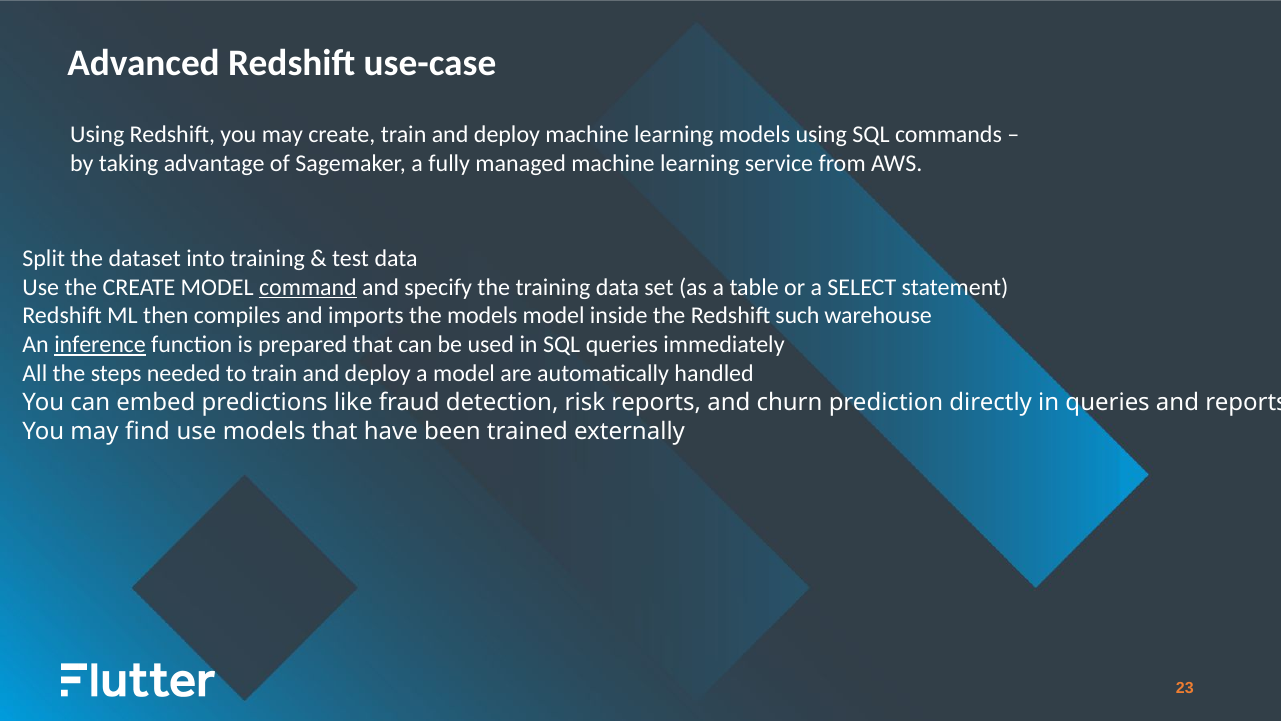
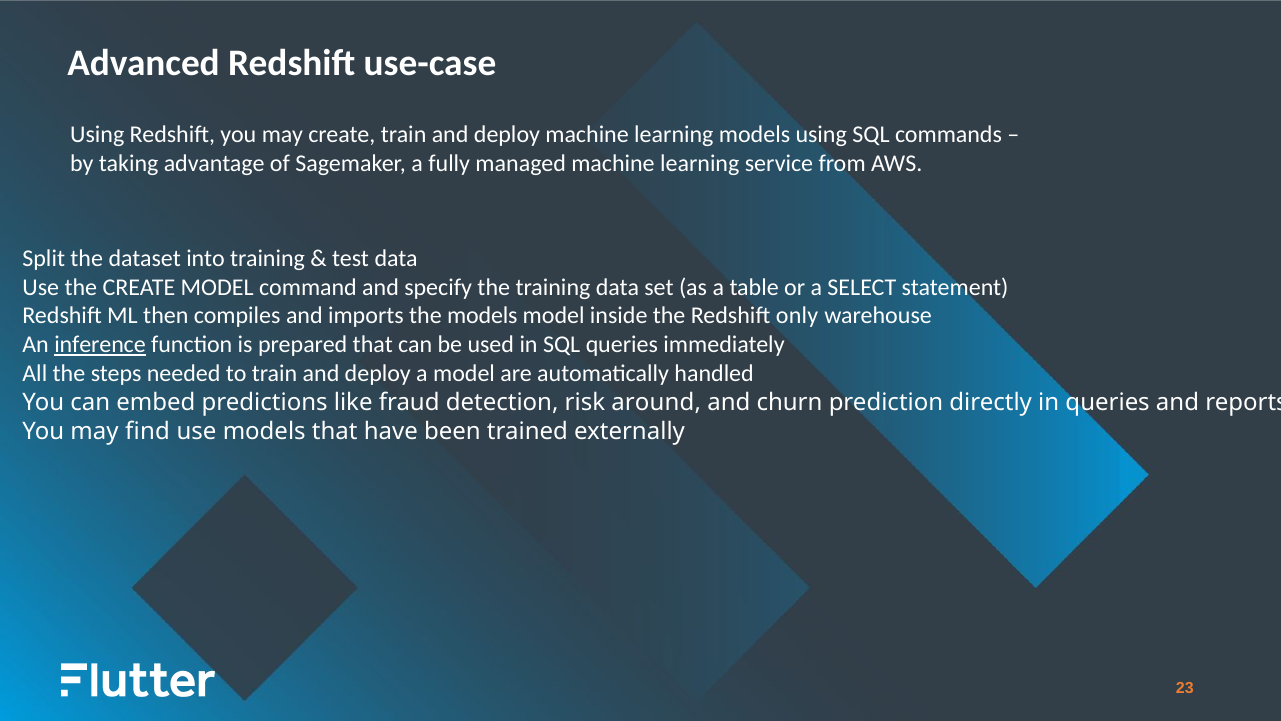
command underline: present -> none (308, 287)
such: such -> only (797, 316)
risk reports: reports -> around (656, 402)
